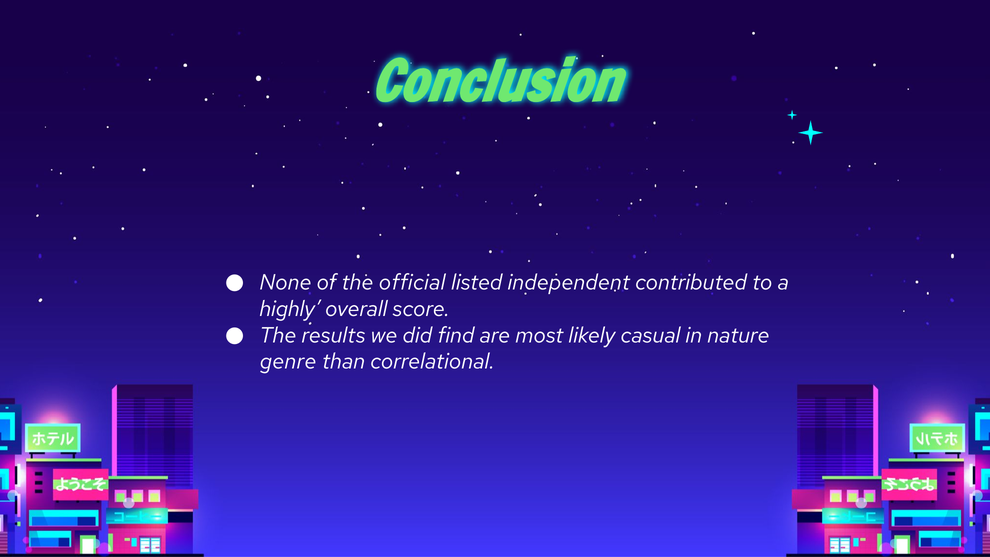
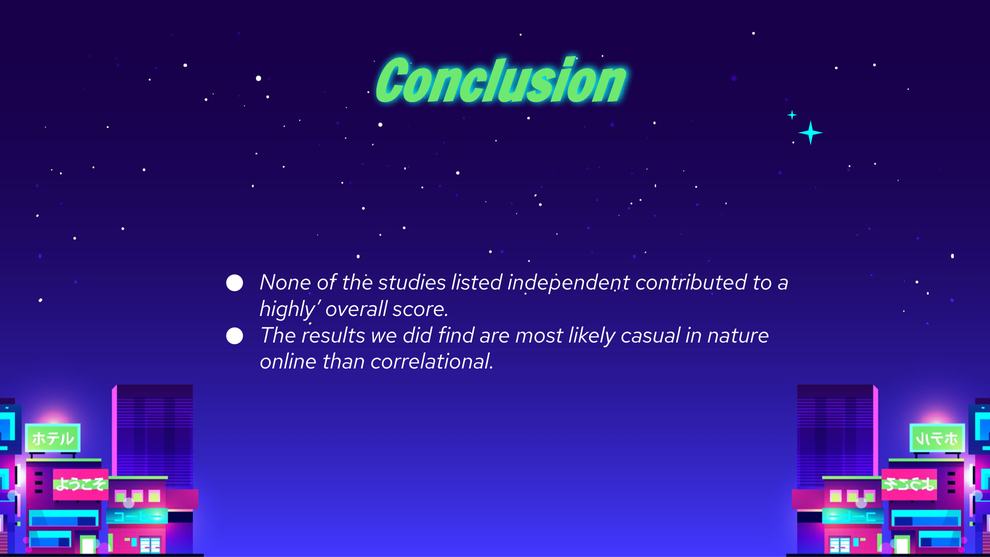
official: official -> studies (412, 282)
genre: genre -> online (288, 362)
